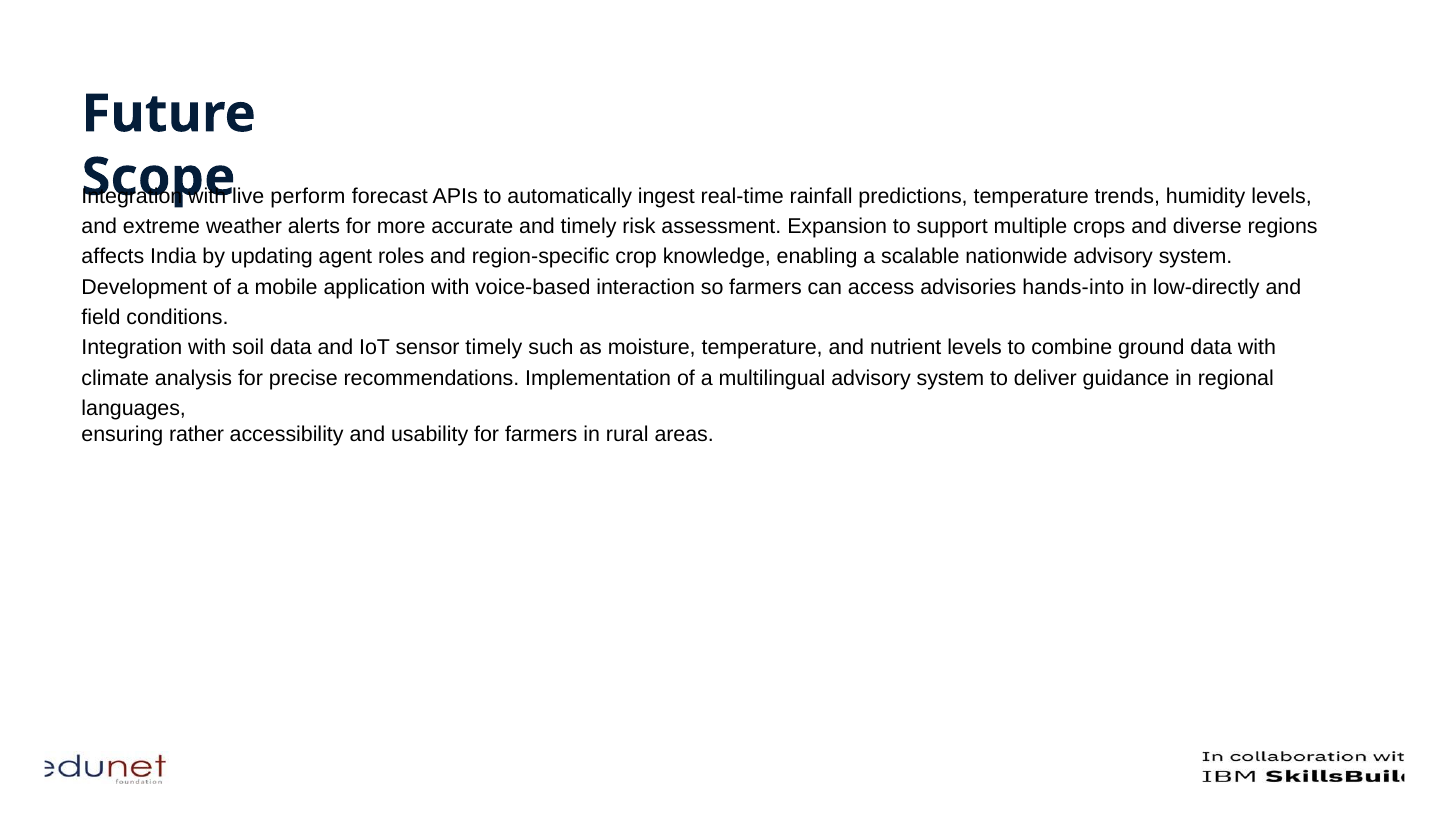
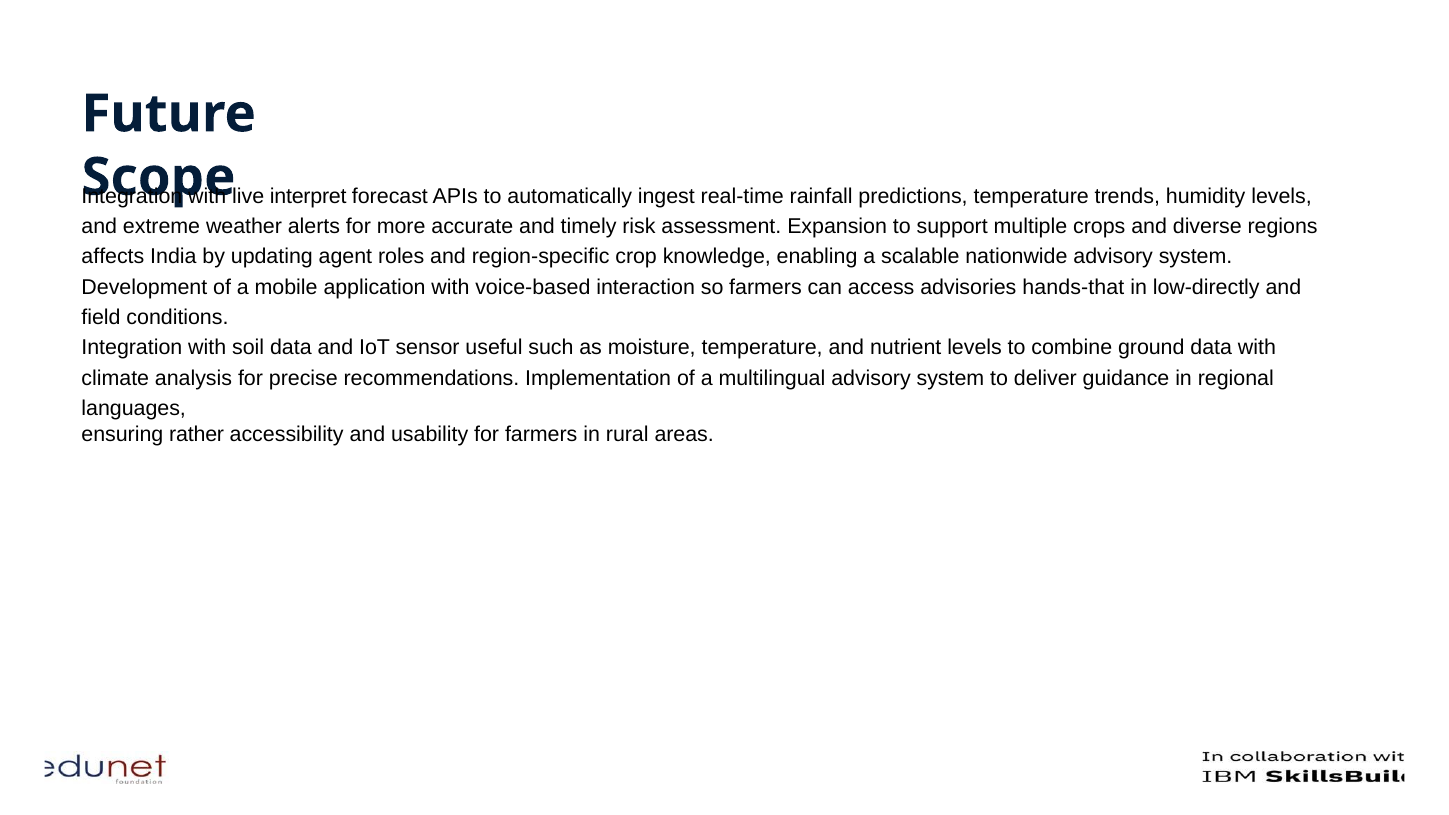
perform: perform -> interpret (308, 196)
hands-into: hands-into -> hands-that (1073, 287)
sensor timely: timely -> useful (494, 348)
